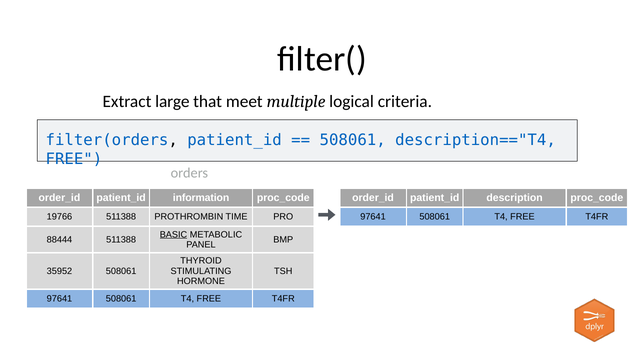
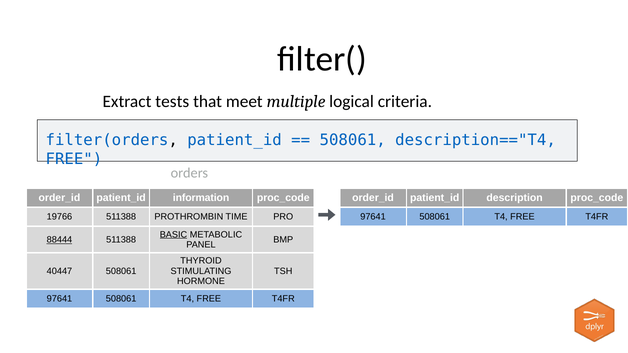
large: large -> tests (172, 101)
88444 underline: none -> present (59, 240)
35952: 35952 -> 40447 (59, 271)
